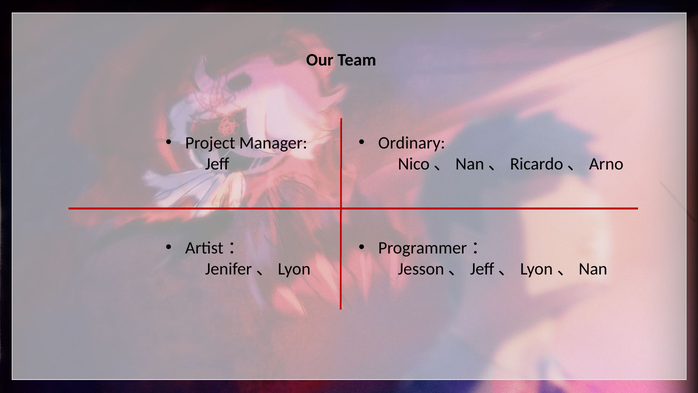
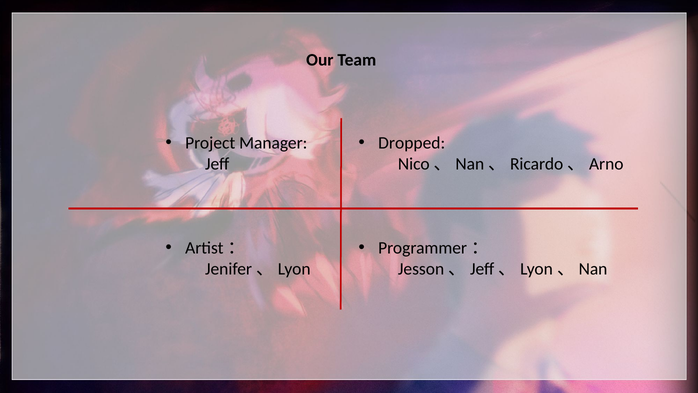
Ordinary: Ordinary -> Dropped (412, 143)
